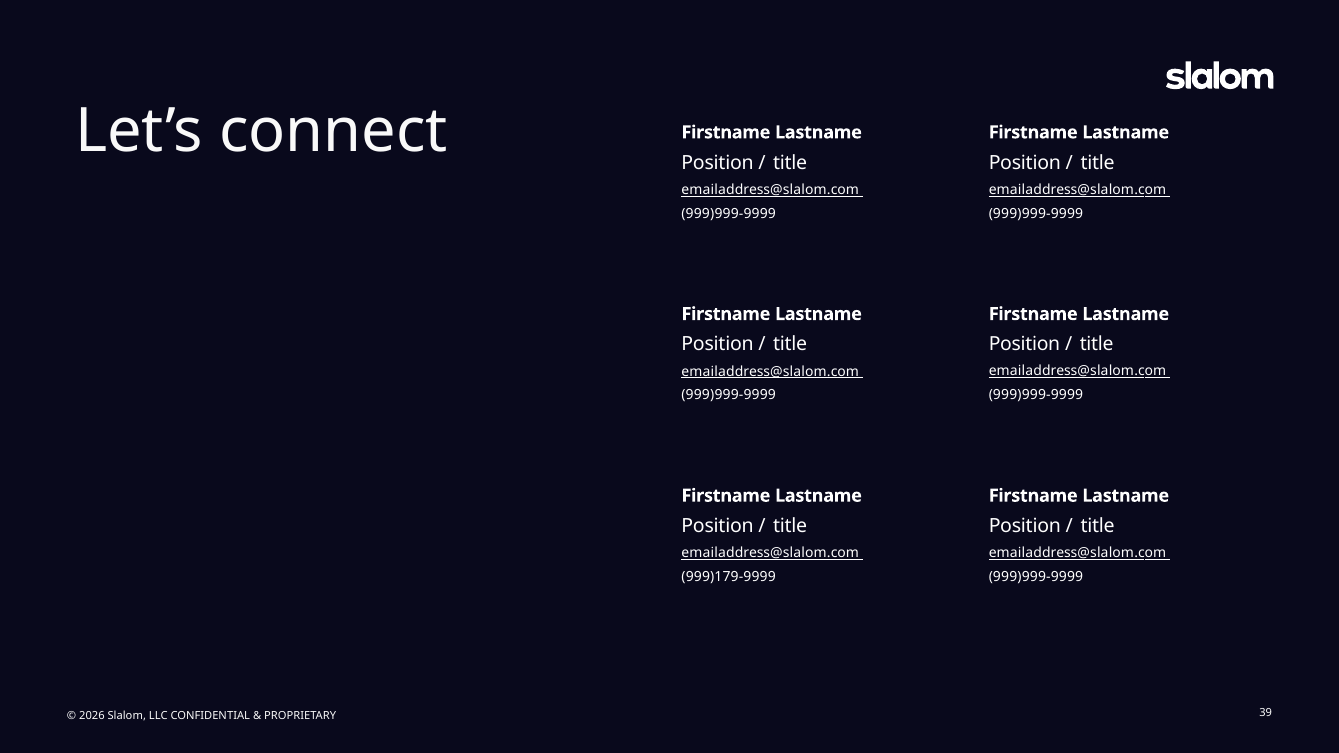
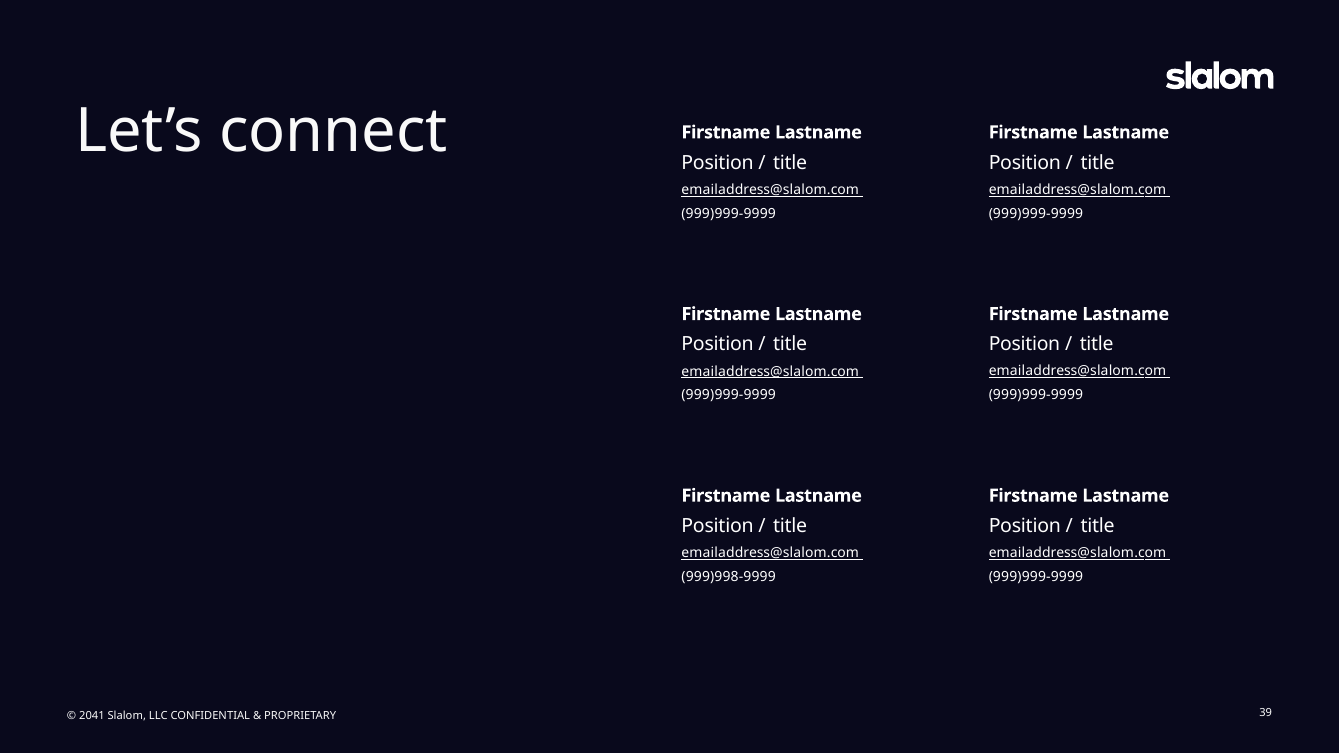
999)179-9999: 999)179-9999 -> 999)998-9999 (729, 577)
2026: 2026 -> 2041 (92, 716)
